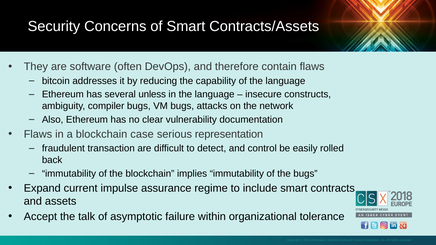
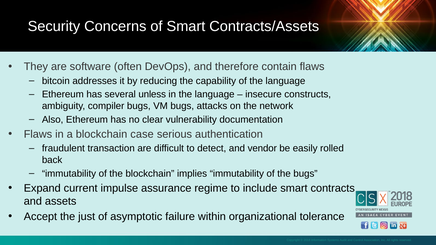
representation: representation -> authentication (229, 134)
detect and control: control -> vendor (262, 149)
talk: talk -> just (87, 217)
